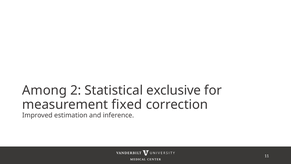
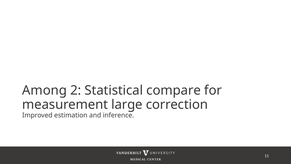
exclusive: exclusive -> compare (174, 90)
fixed: fixed -> large (127, 104)
